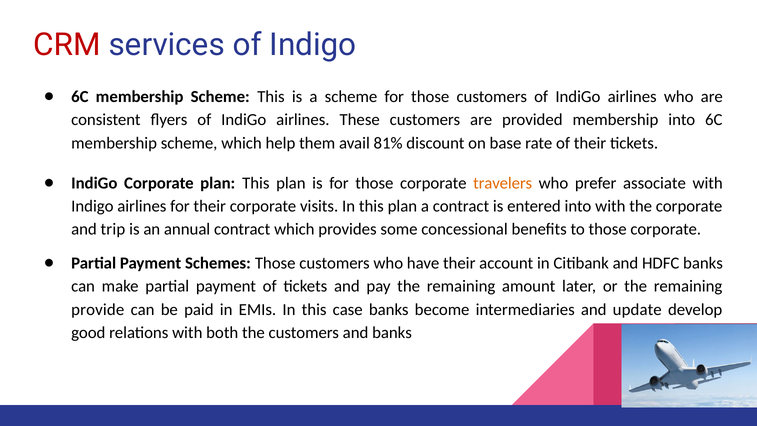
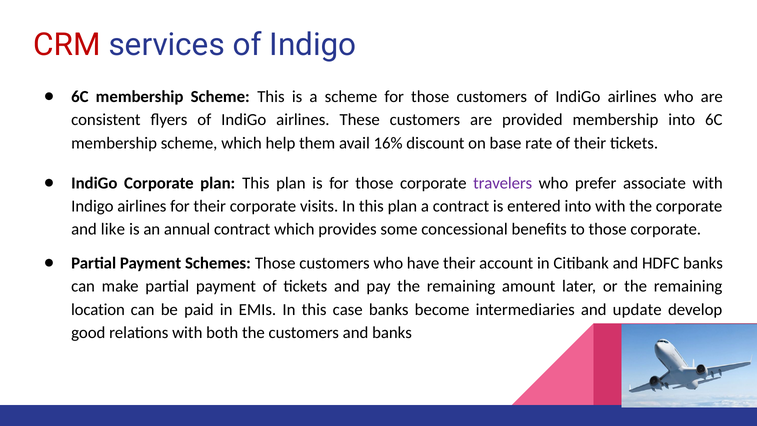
81%: 81% -> 16% (388, 143)
travelers colour: orange -> purple (503, 183)
trip: trip -> like (113, 229)
provide: provide -> location (98, 309)
